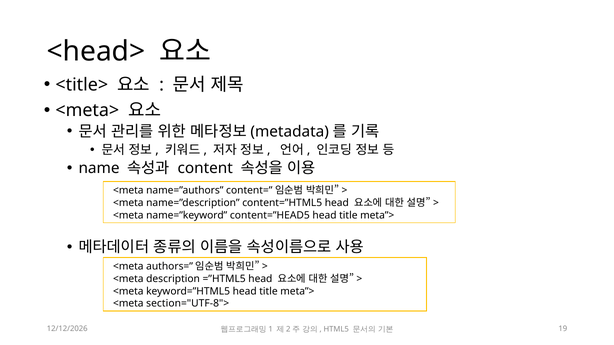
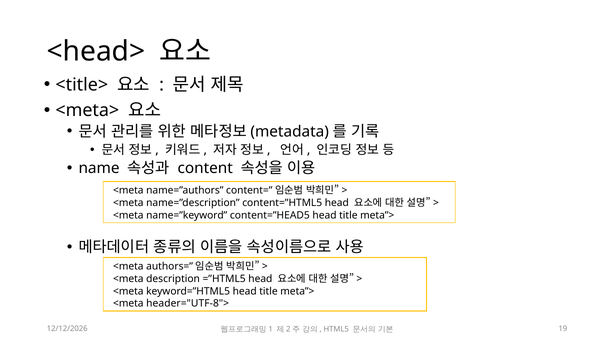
section="UTF-8">: section="UTF-8"> -> header="UTF-8"> (188, 304)
